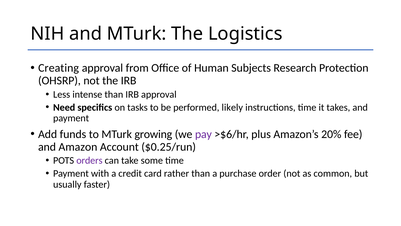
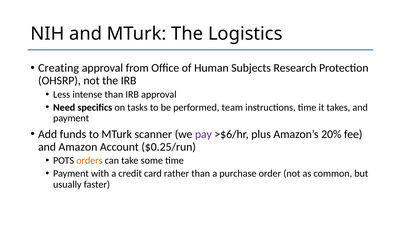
likely: likely -> team (232, 107)
growing: growing -> scanner (153, 134)
orders colour: purple -> orange (89, 160)
